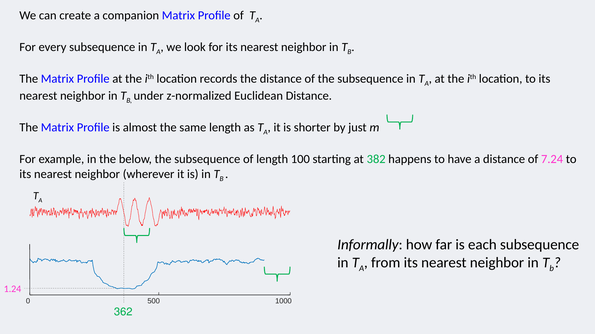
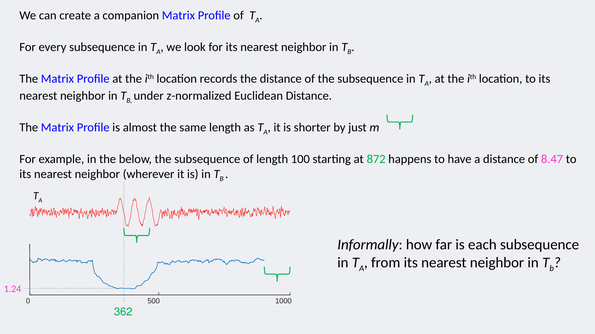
382: 382 -> 872 (376, 159)
7.24: 7.24 -> 8.47 (552, 159)
